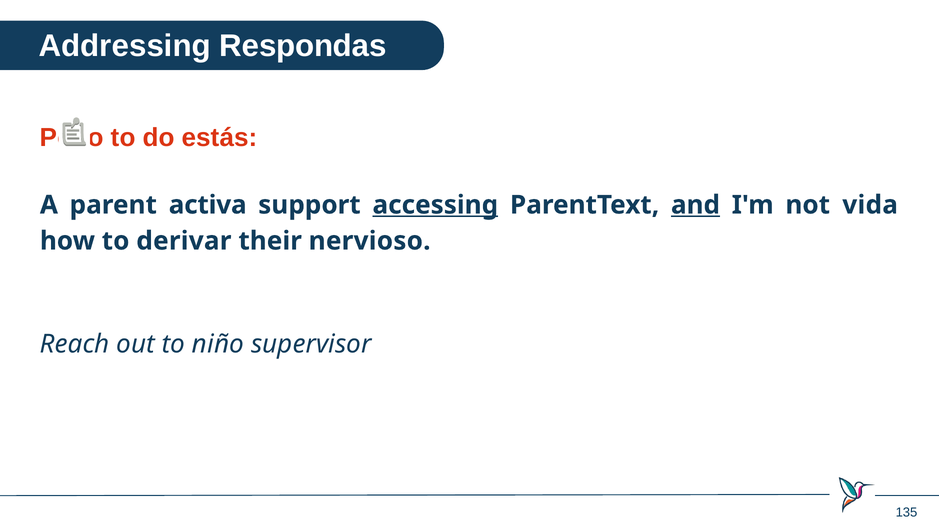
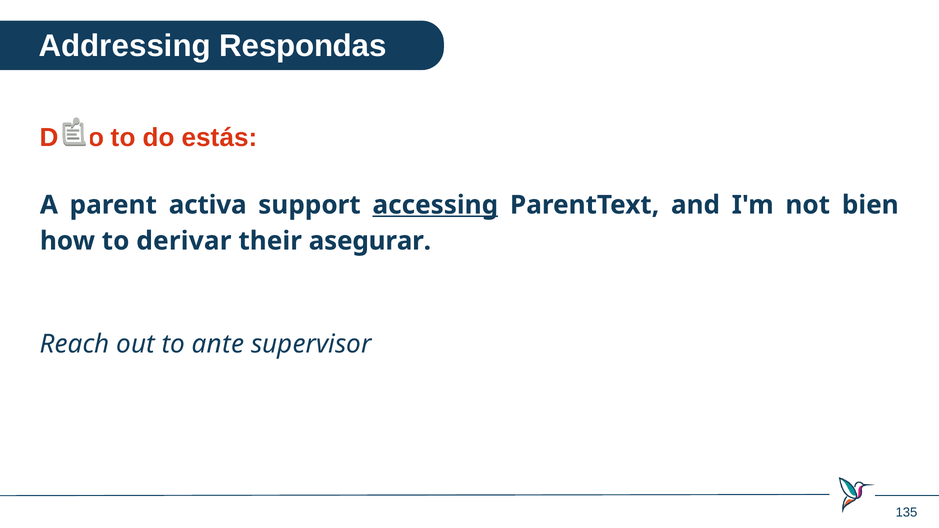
Poco: Poco -> Daño (72, 138)
and underline: present -> none (695, 205)
vida: vida -> bien (870, 205)
nervioso: nervioso -> asegurar (370, 241)
niño: niño -> ante (218, 344)
